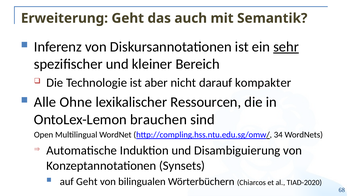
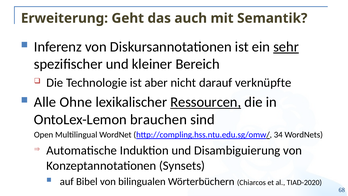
kompakter: kompakter -> verknüpfte (263, 83)
Ressourcen underline: none -> present (206, 102)
auf Geht: Geht -> Bibel (87, 181)
